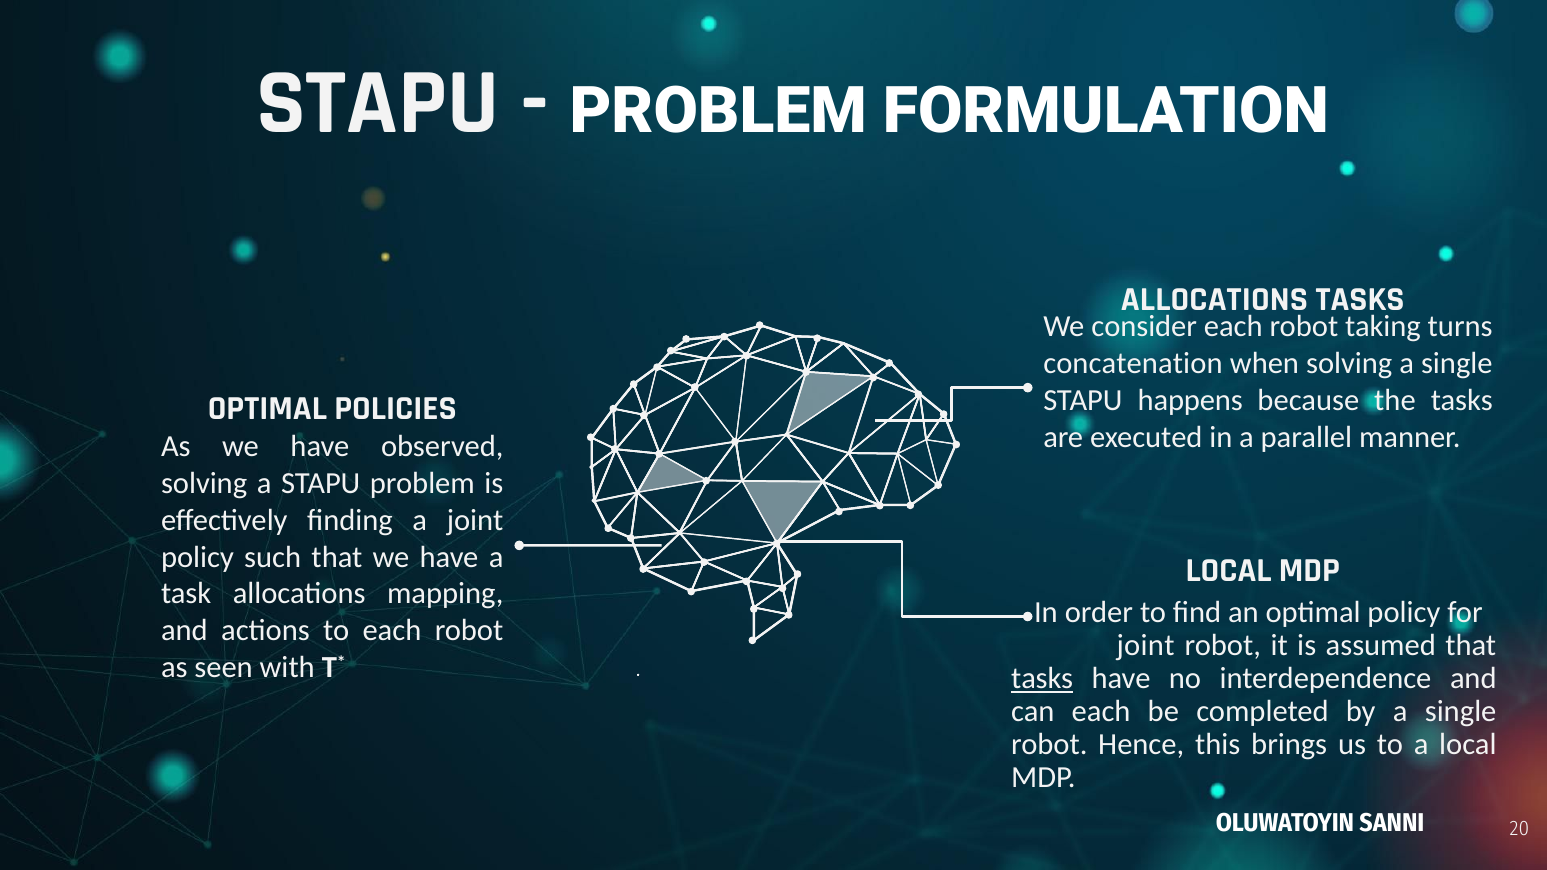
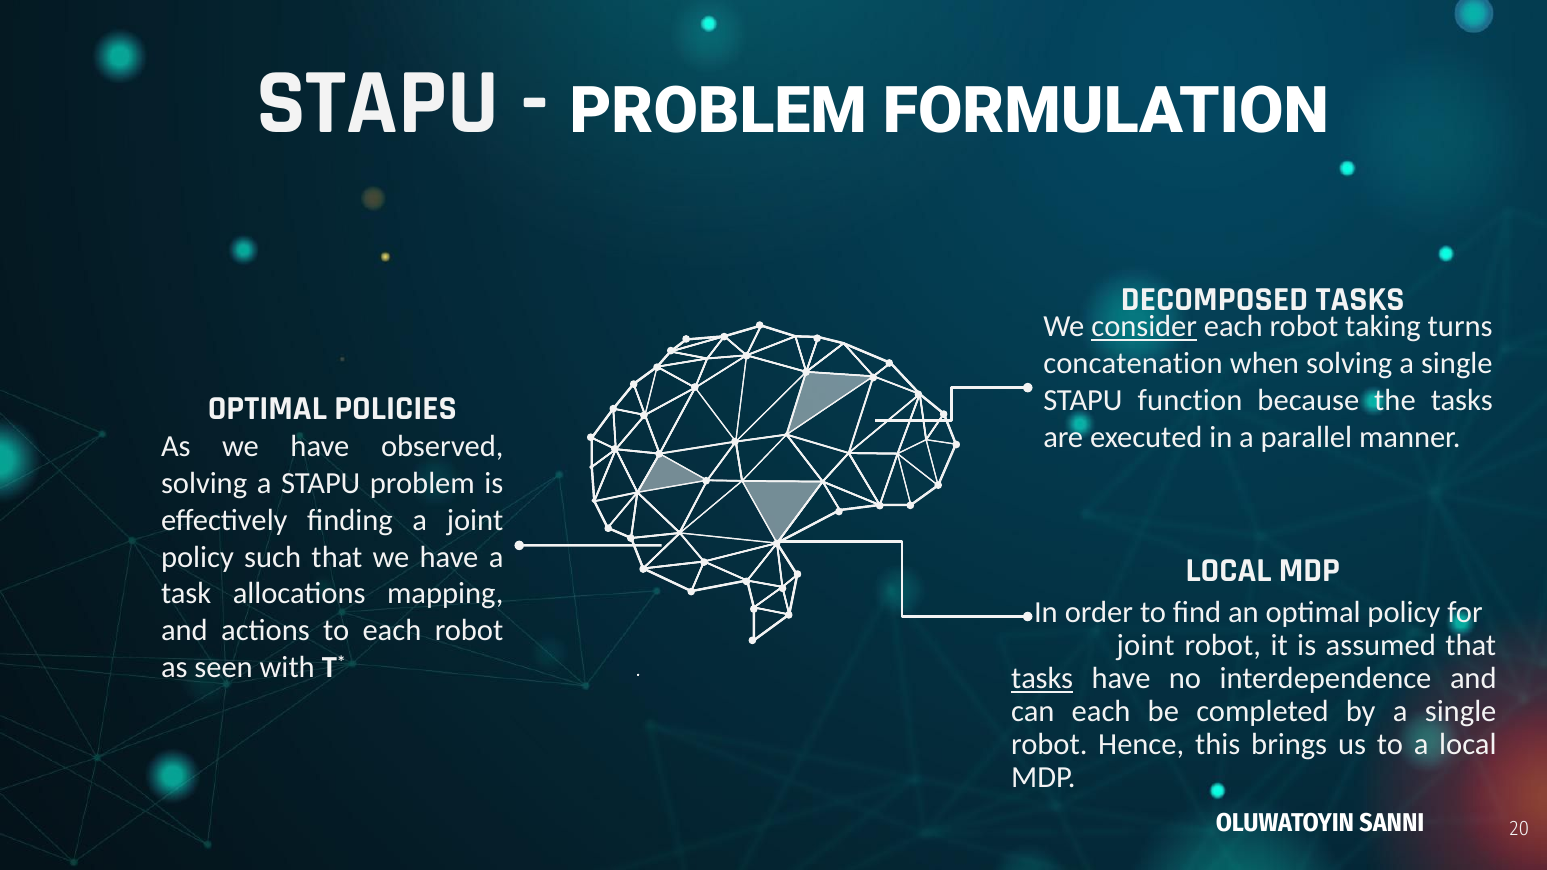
ALLOCATIONS: ALLOCATIONS -> DECOMPOSED (1215, 300)
consider underline: none -> present (1144, 327)
happens: happens -> function (1190, 400)
